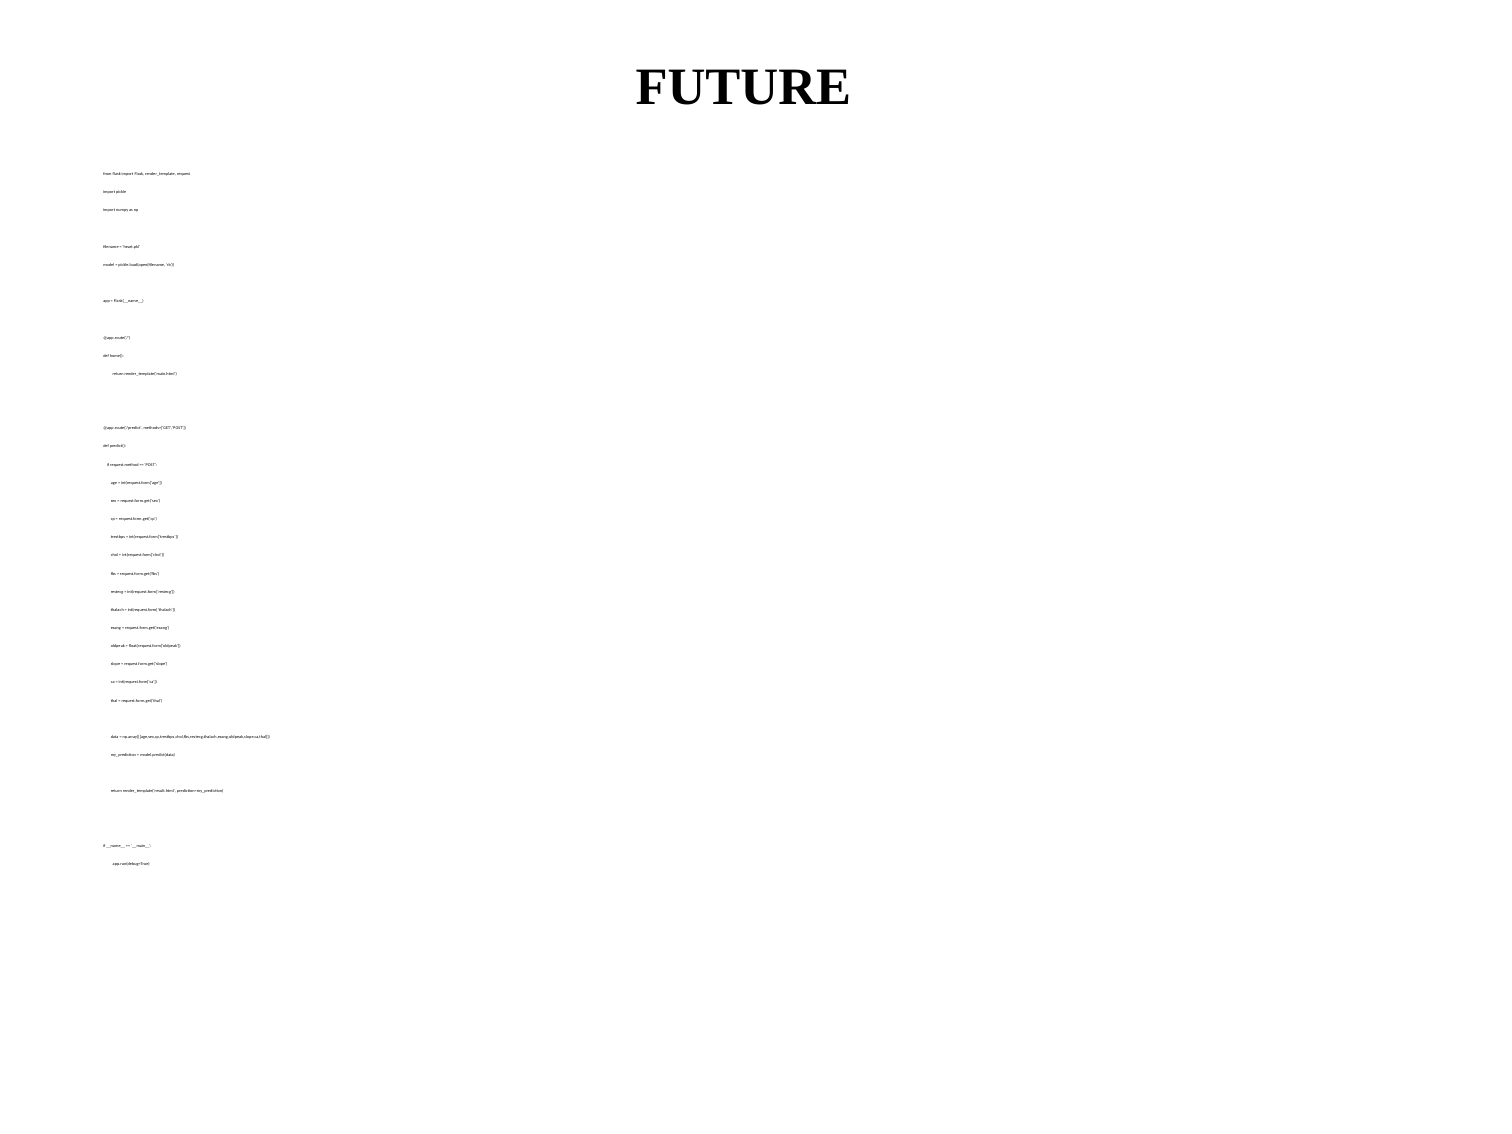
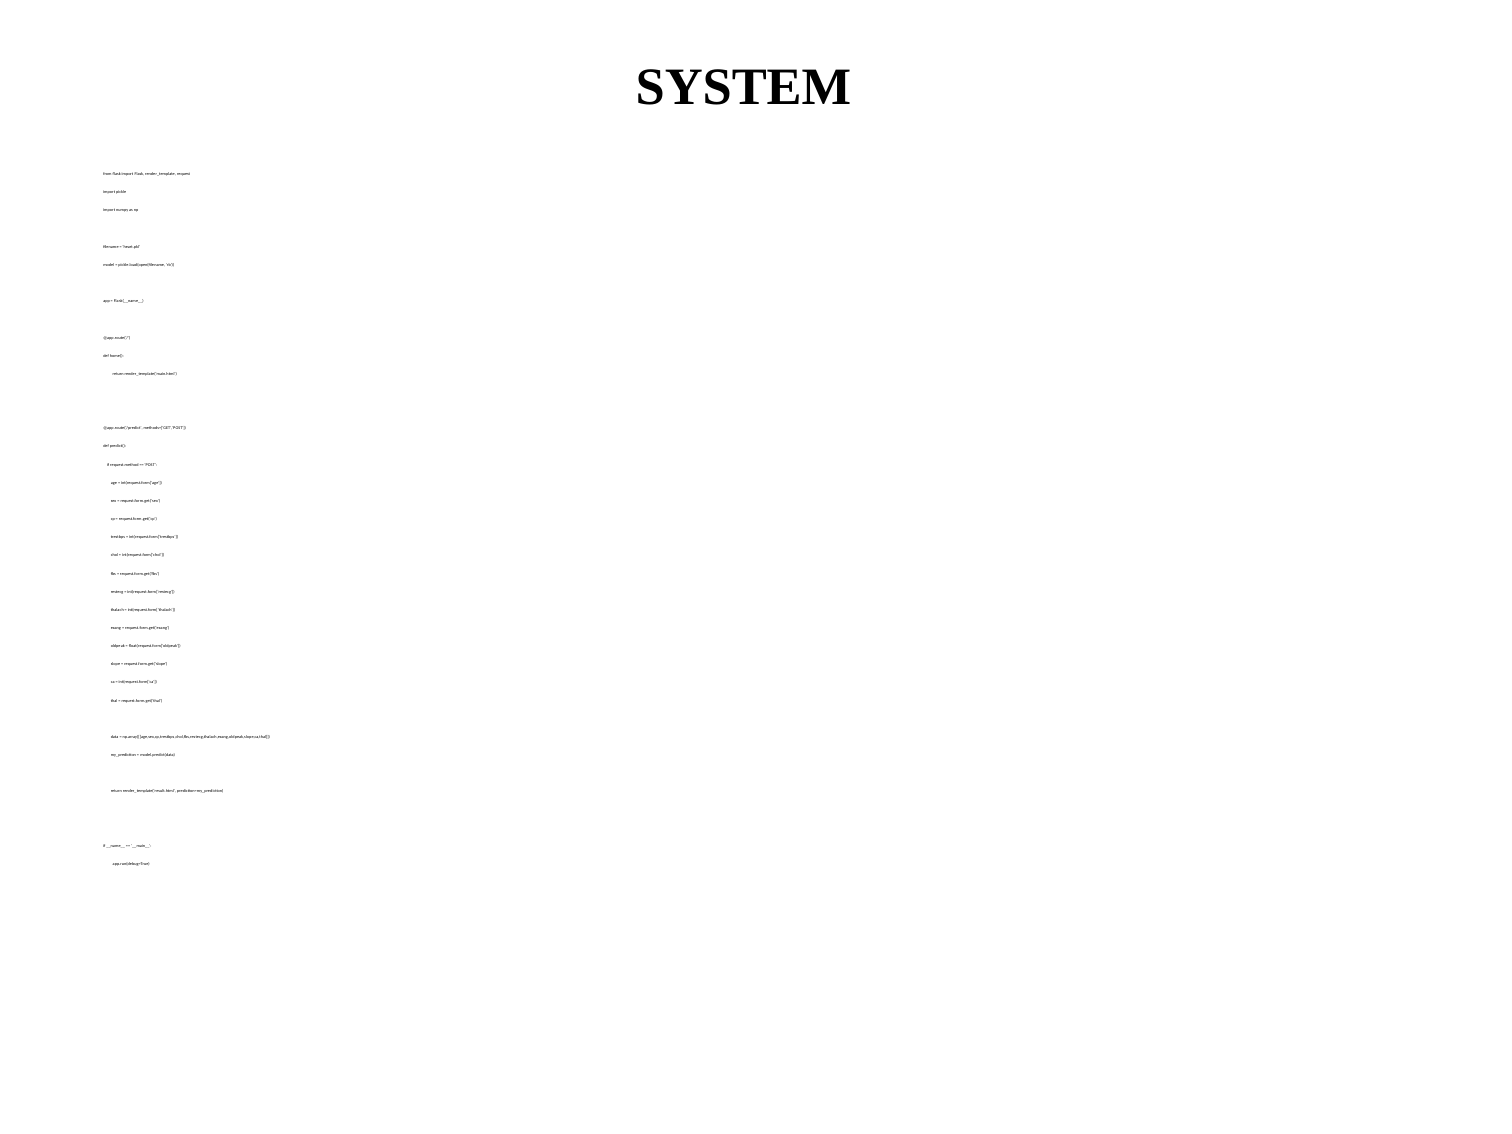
FUTURE: FUTURE -> SYSTEM (743, 87)
